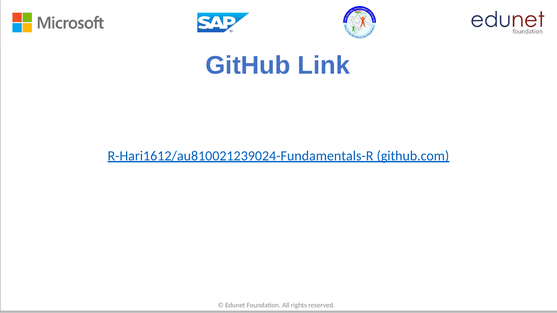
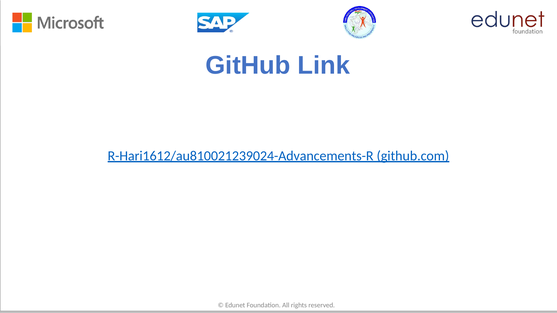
R-Hari1612/au810021239024-Fundamentals-R: R-Hari1612/au810021239024-Fundamentals-R -> R-Hari1612/au810021239024-Advancements-R (241, 156)
